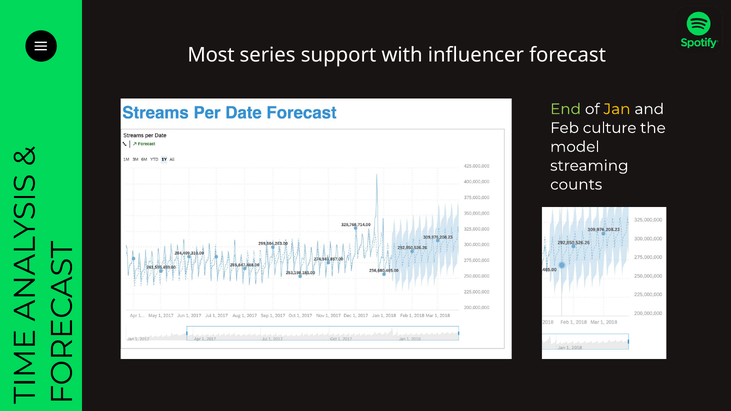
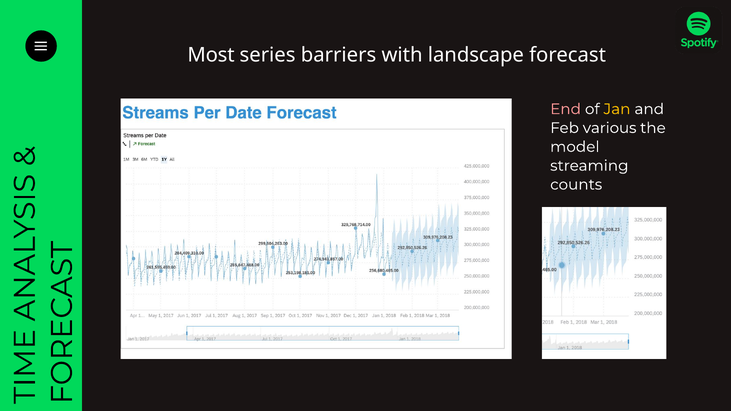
support: support -> barriers (339, 55)
influencer: influencer -> landscape (476, 55)
End colour: light green -> pink (566, 109)
culture: culture -> various (610, 128)
